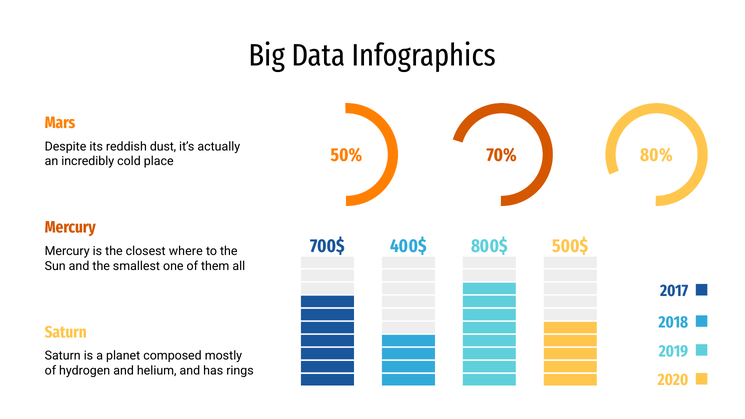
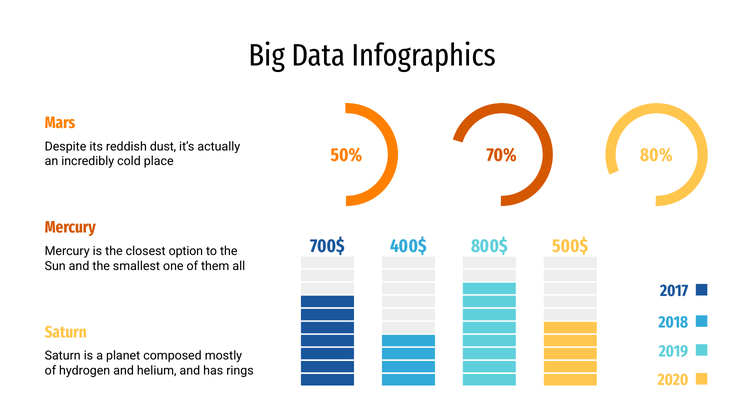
where: where -> option (186, 251)
